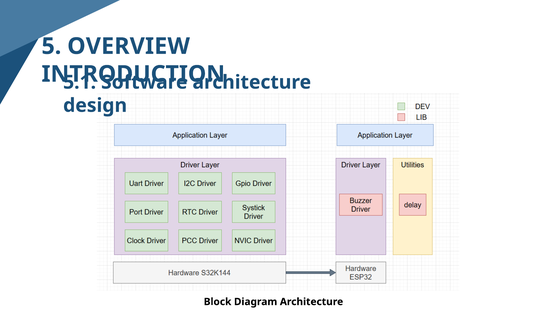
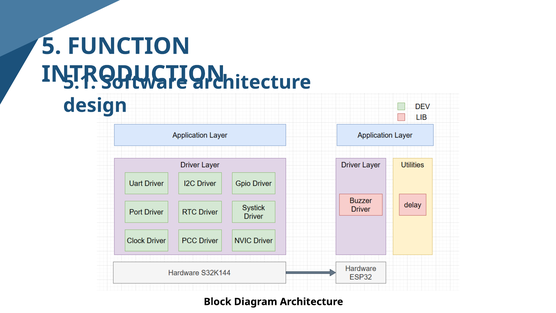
OVERVIEW: OVERVIEW -> FUNCTION (129, 46)
